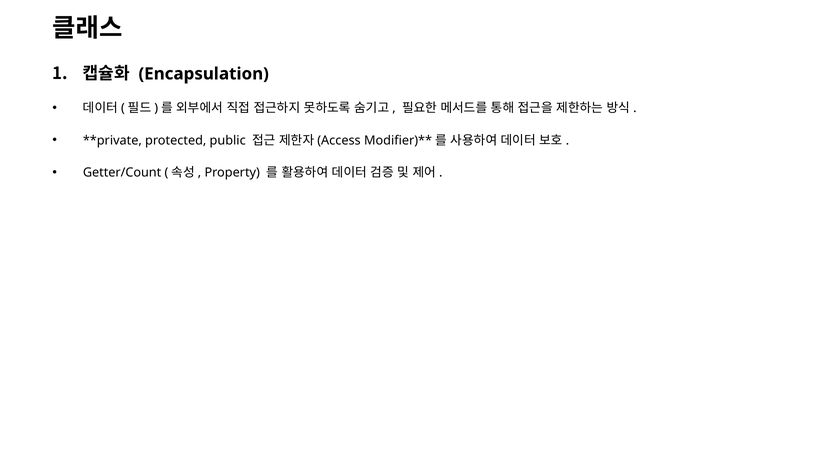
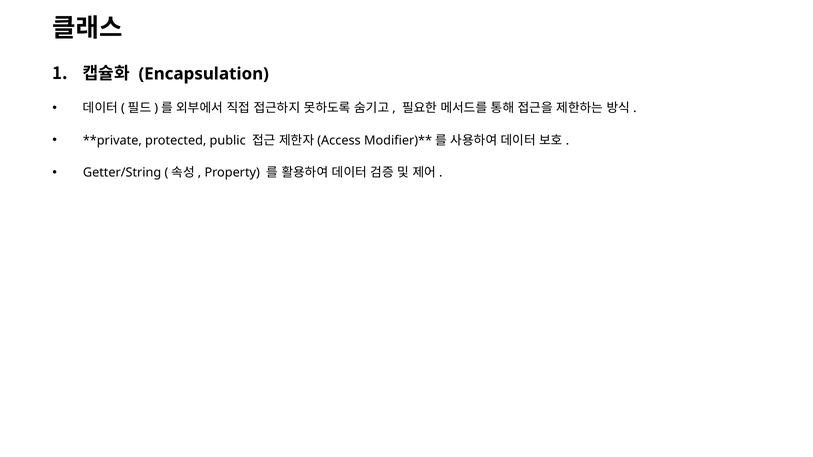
Getter/Count: Getter/Count -> Getter/String (122, 173)
